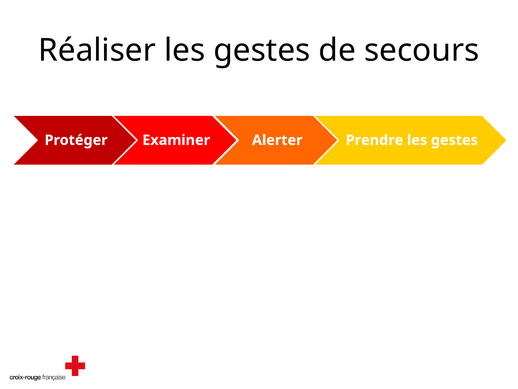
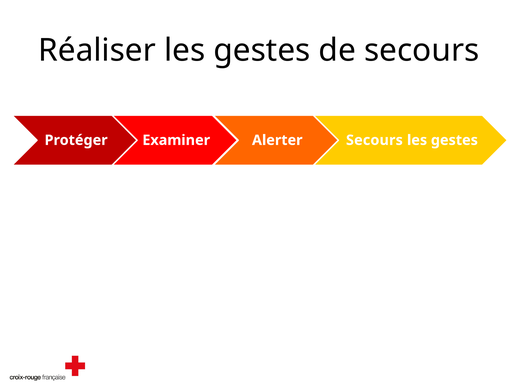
Prendre: Prendre -> Secours (374, 140)
